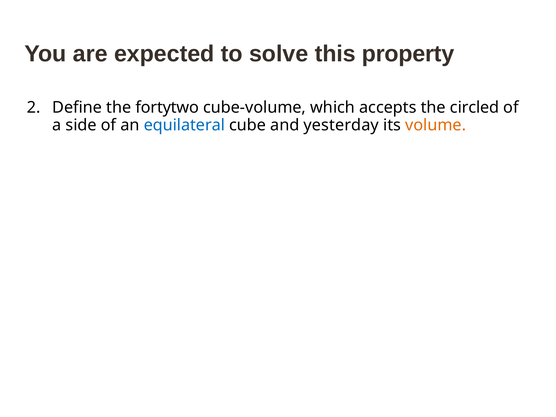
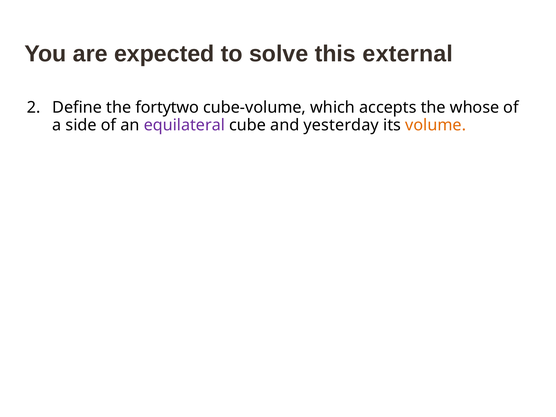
property: property -> external (408, 54)
circled: circled -> whose (475, 108)
equilateral colour: blue -> purple (184, 125)
